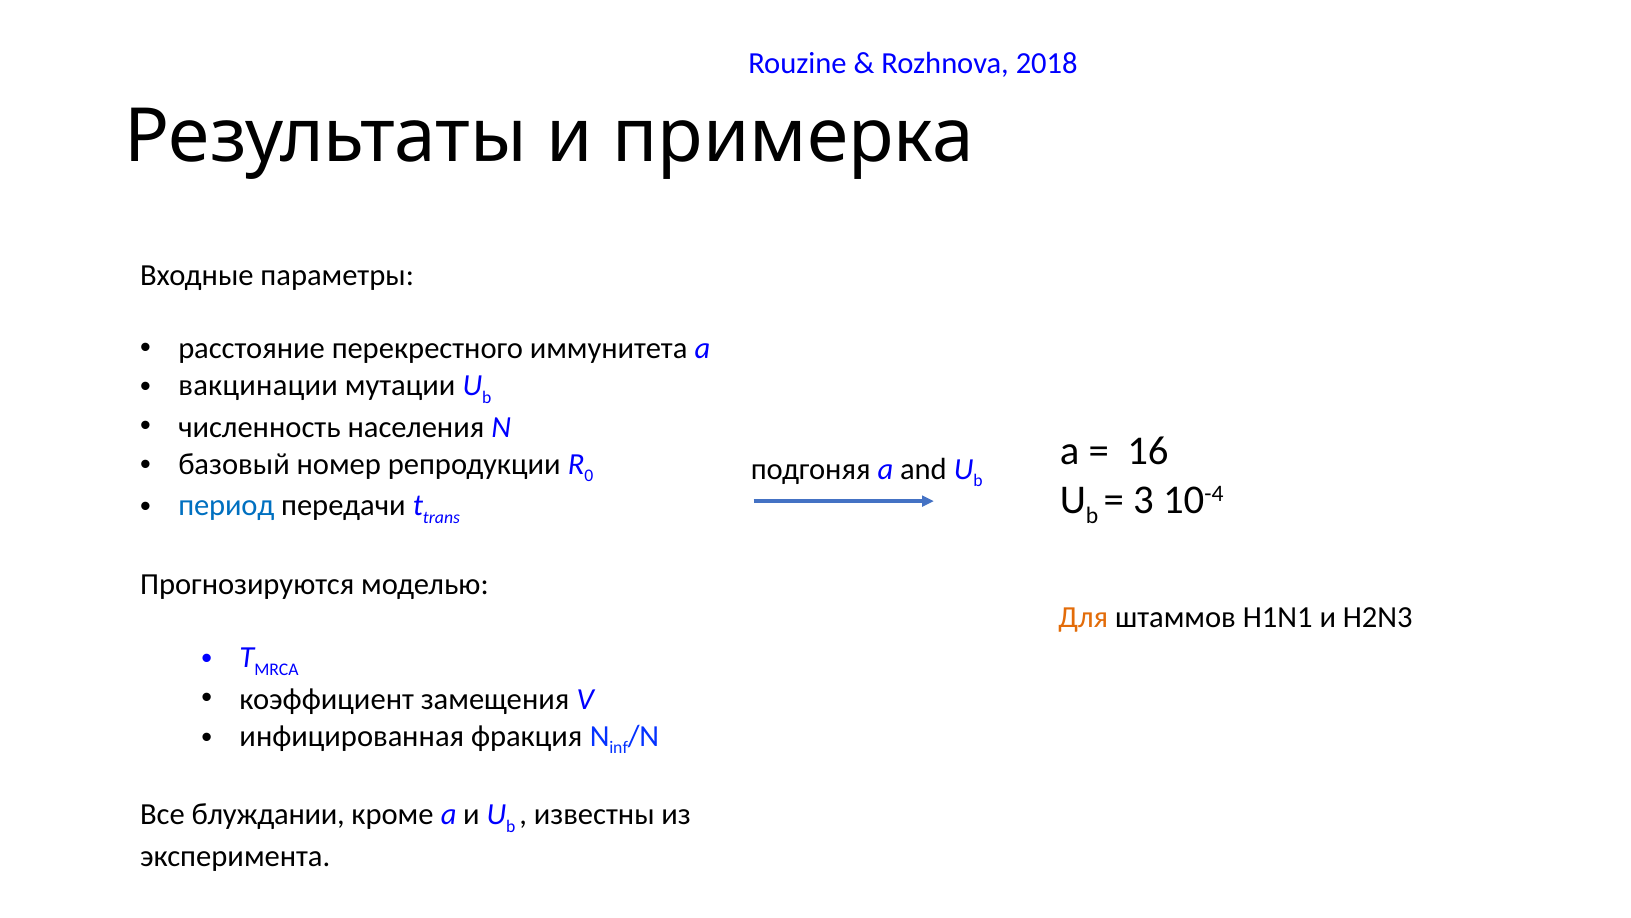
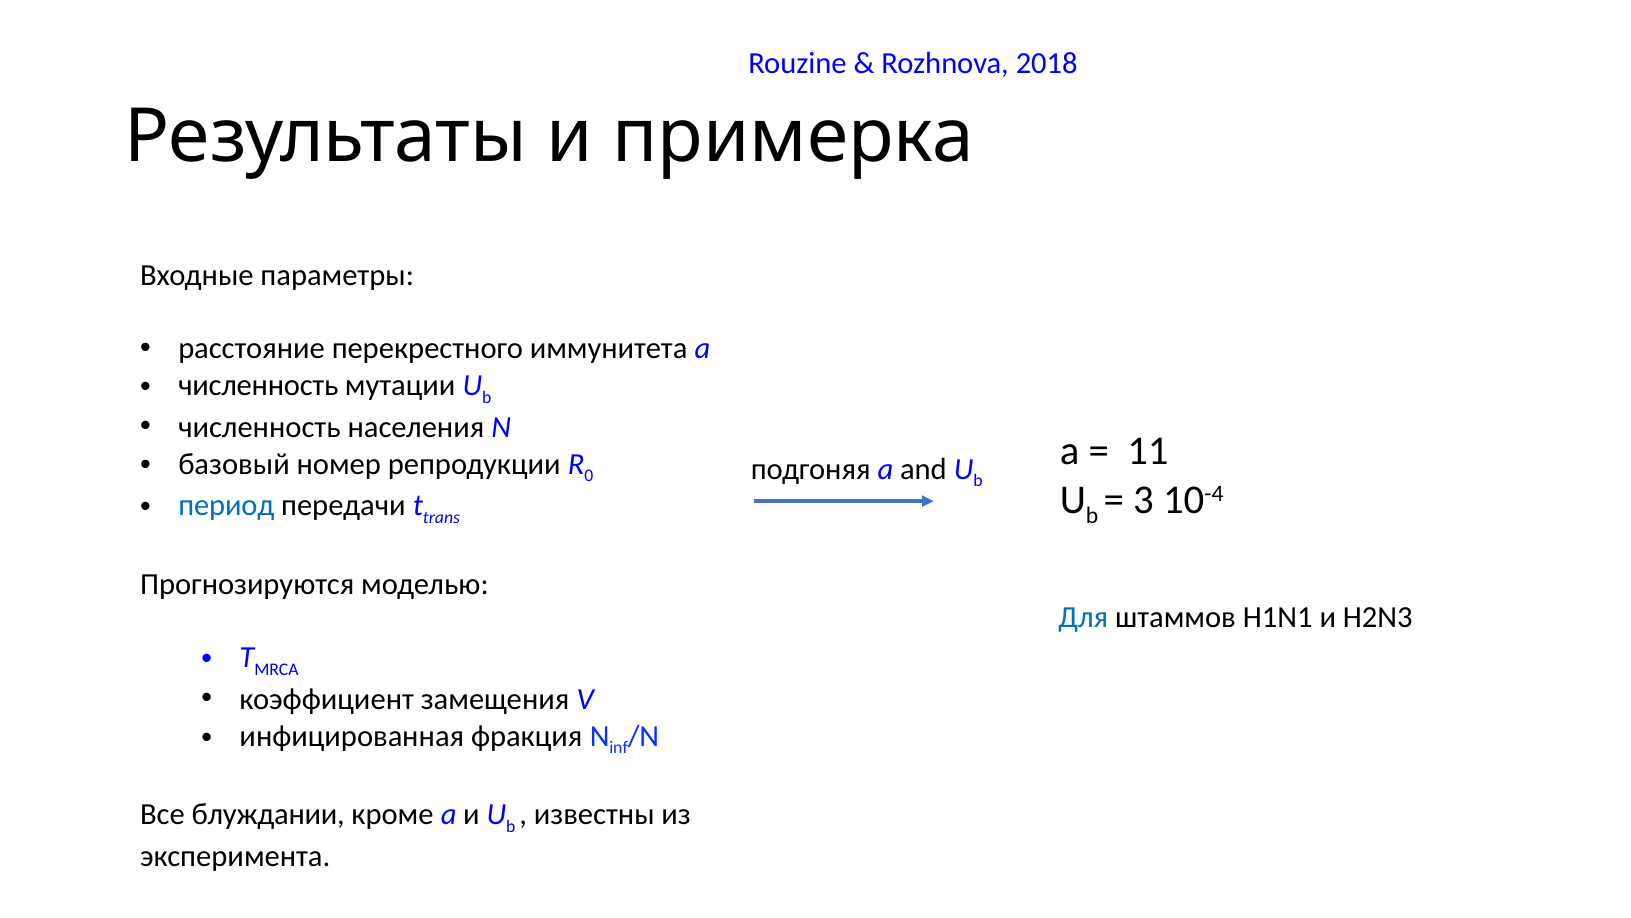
вакцинации: вакцинации -> численность (258, 385)
16: 16 -> 11 (1148, 451)
Для colour: orange -> blue (1083, 617)
